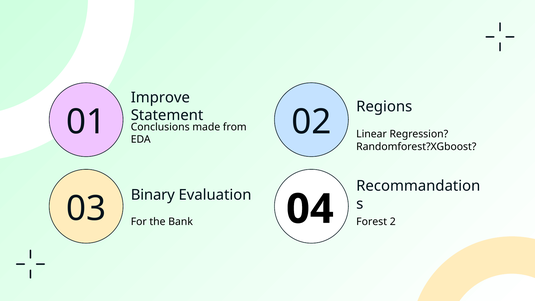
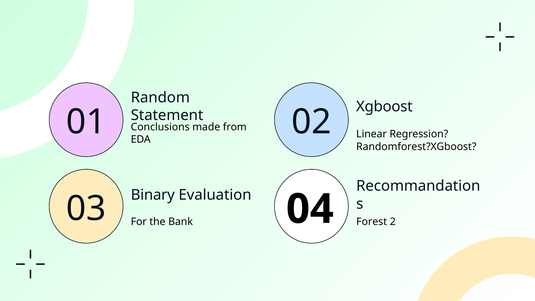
Improve: Improve -> Random (160, 98)
Regions: Regions -> Xgboost (384, 106)
